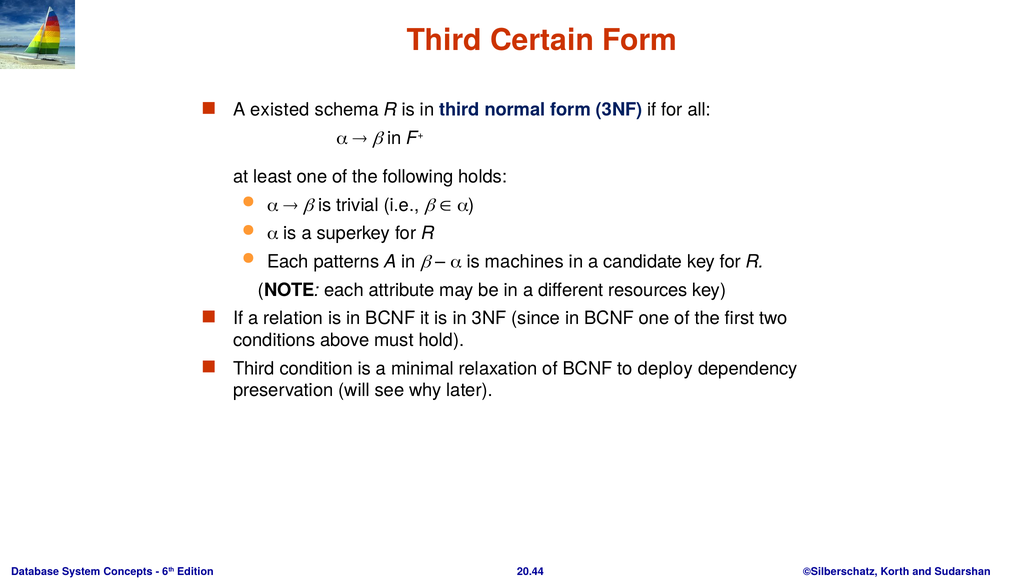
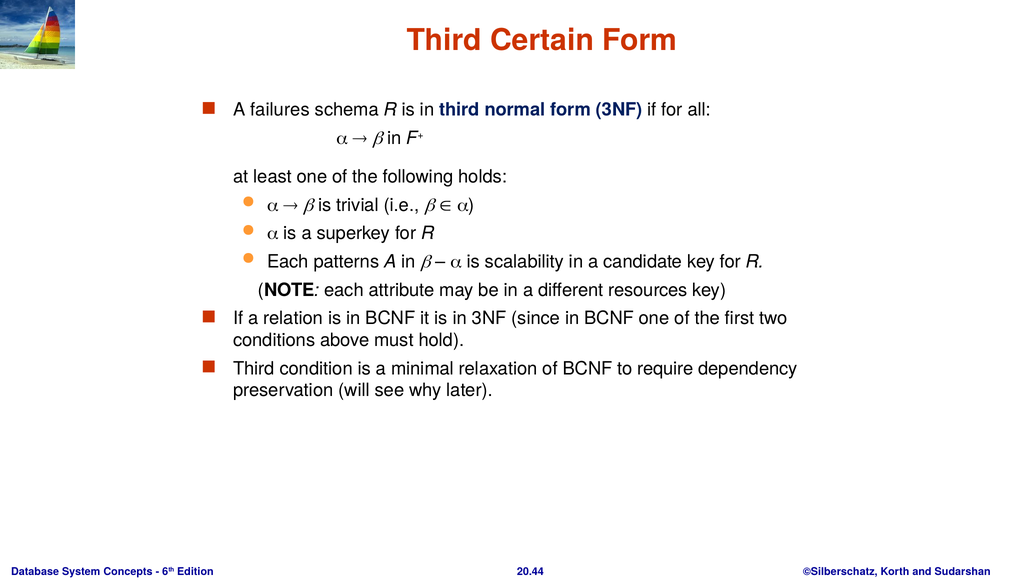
existed: existed -> failures (280, 110)
machines: machines -> scalability (524, 262)
deploy: deploy -> require (665, 368)
